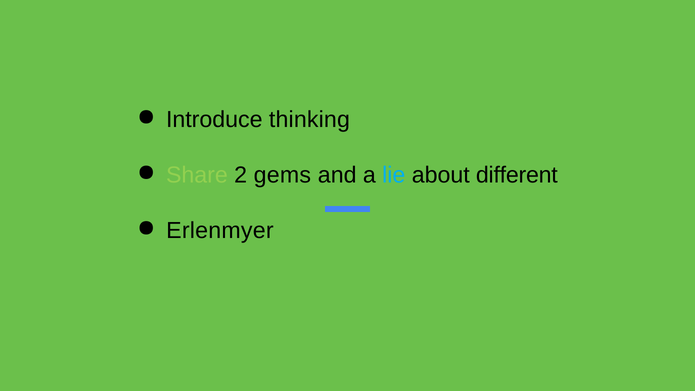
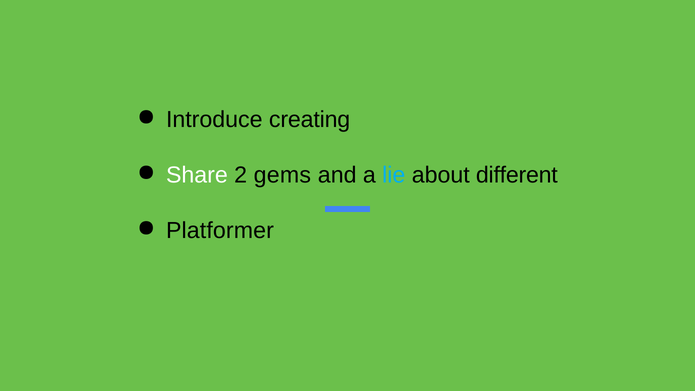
thinking: thinking -> creating (310, 120)
Share colour: light green -> white (197, 175)
Erlenmyer: Erlenmyer -> Platformer (220, 231)
